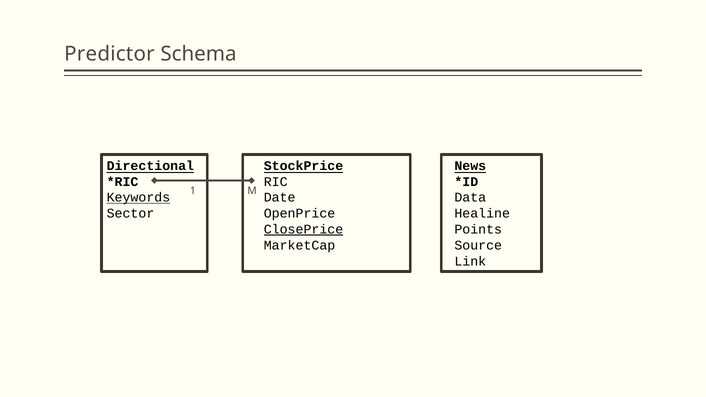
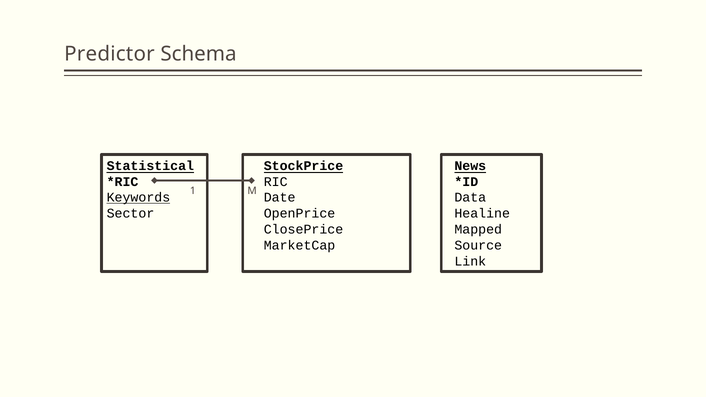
Directional: Directional -> Statistical (150, 166)
ClosePrice underline: present -> none (304, 229)
Points: Points -> Mapped (478, 229)
